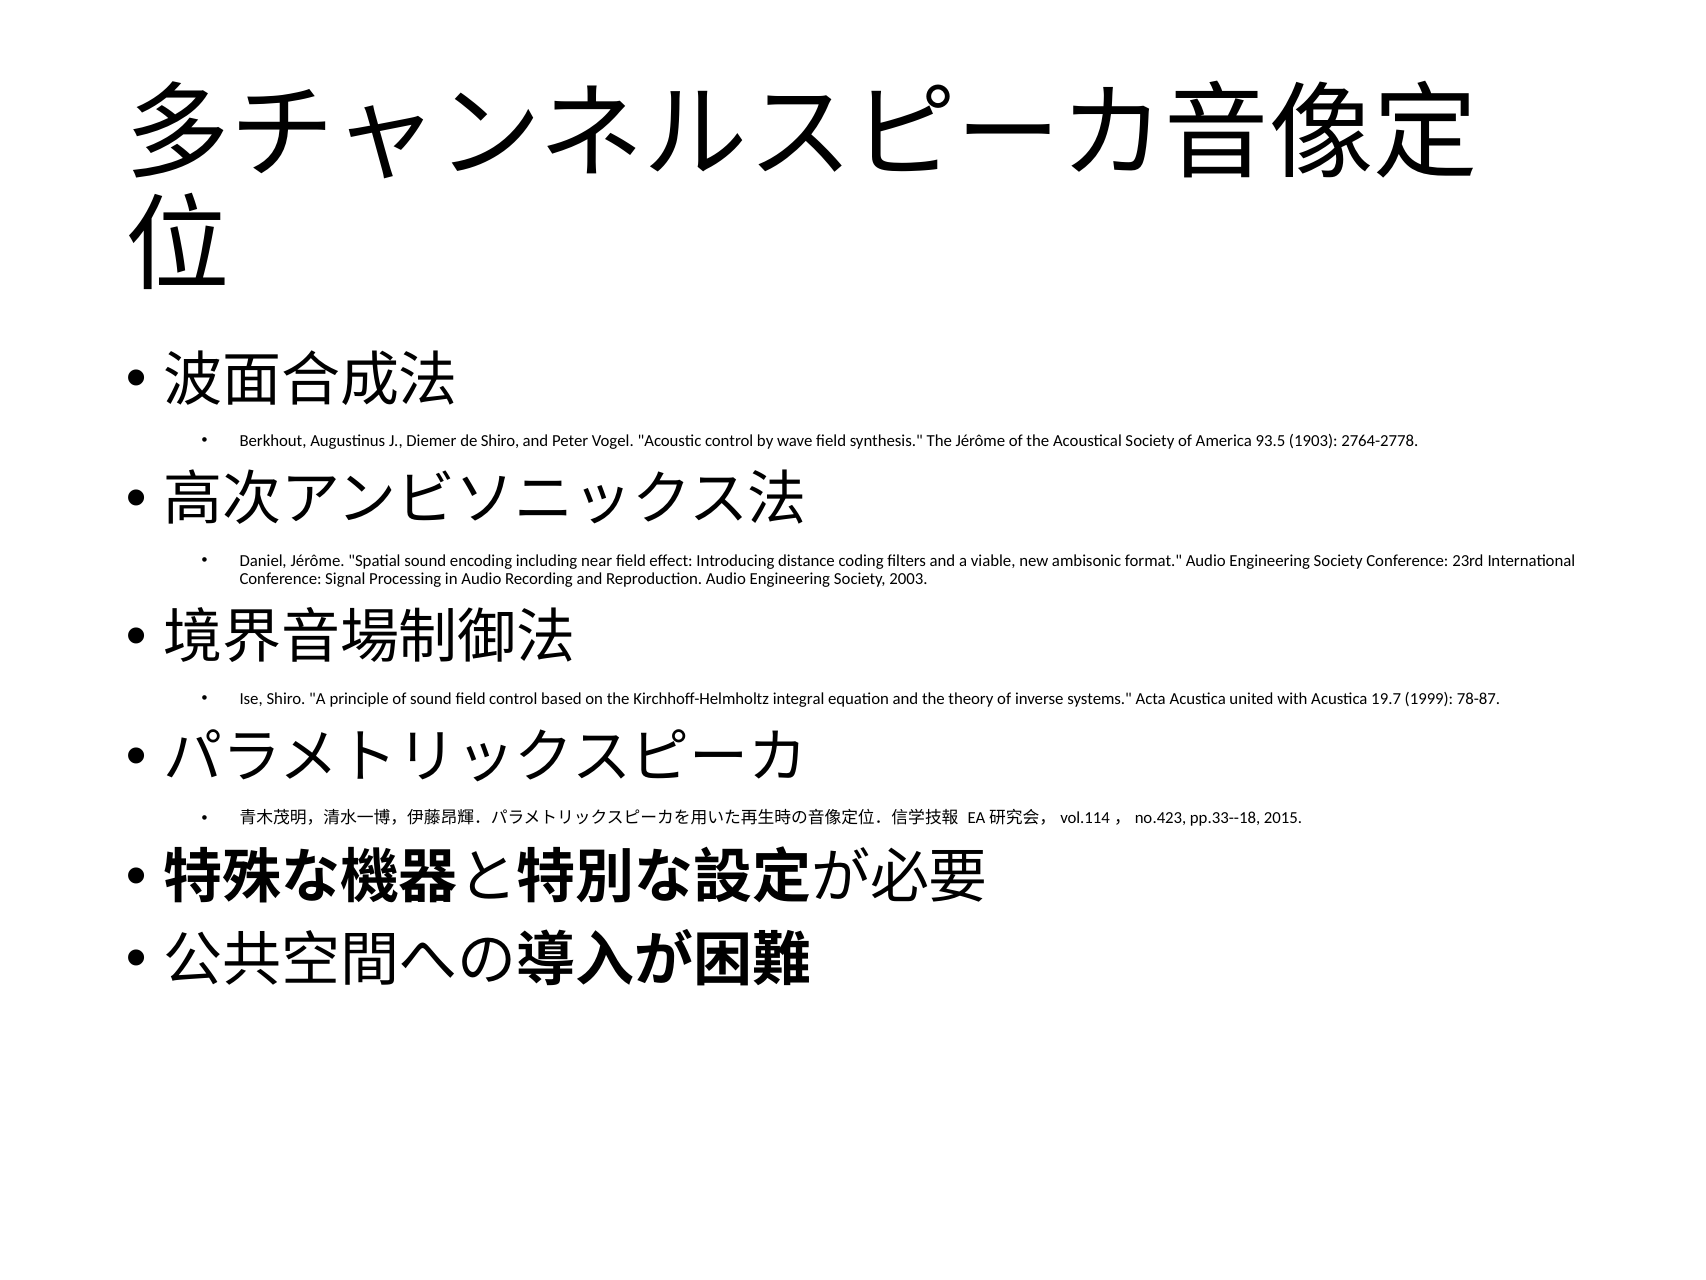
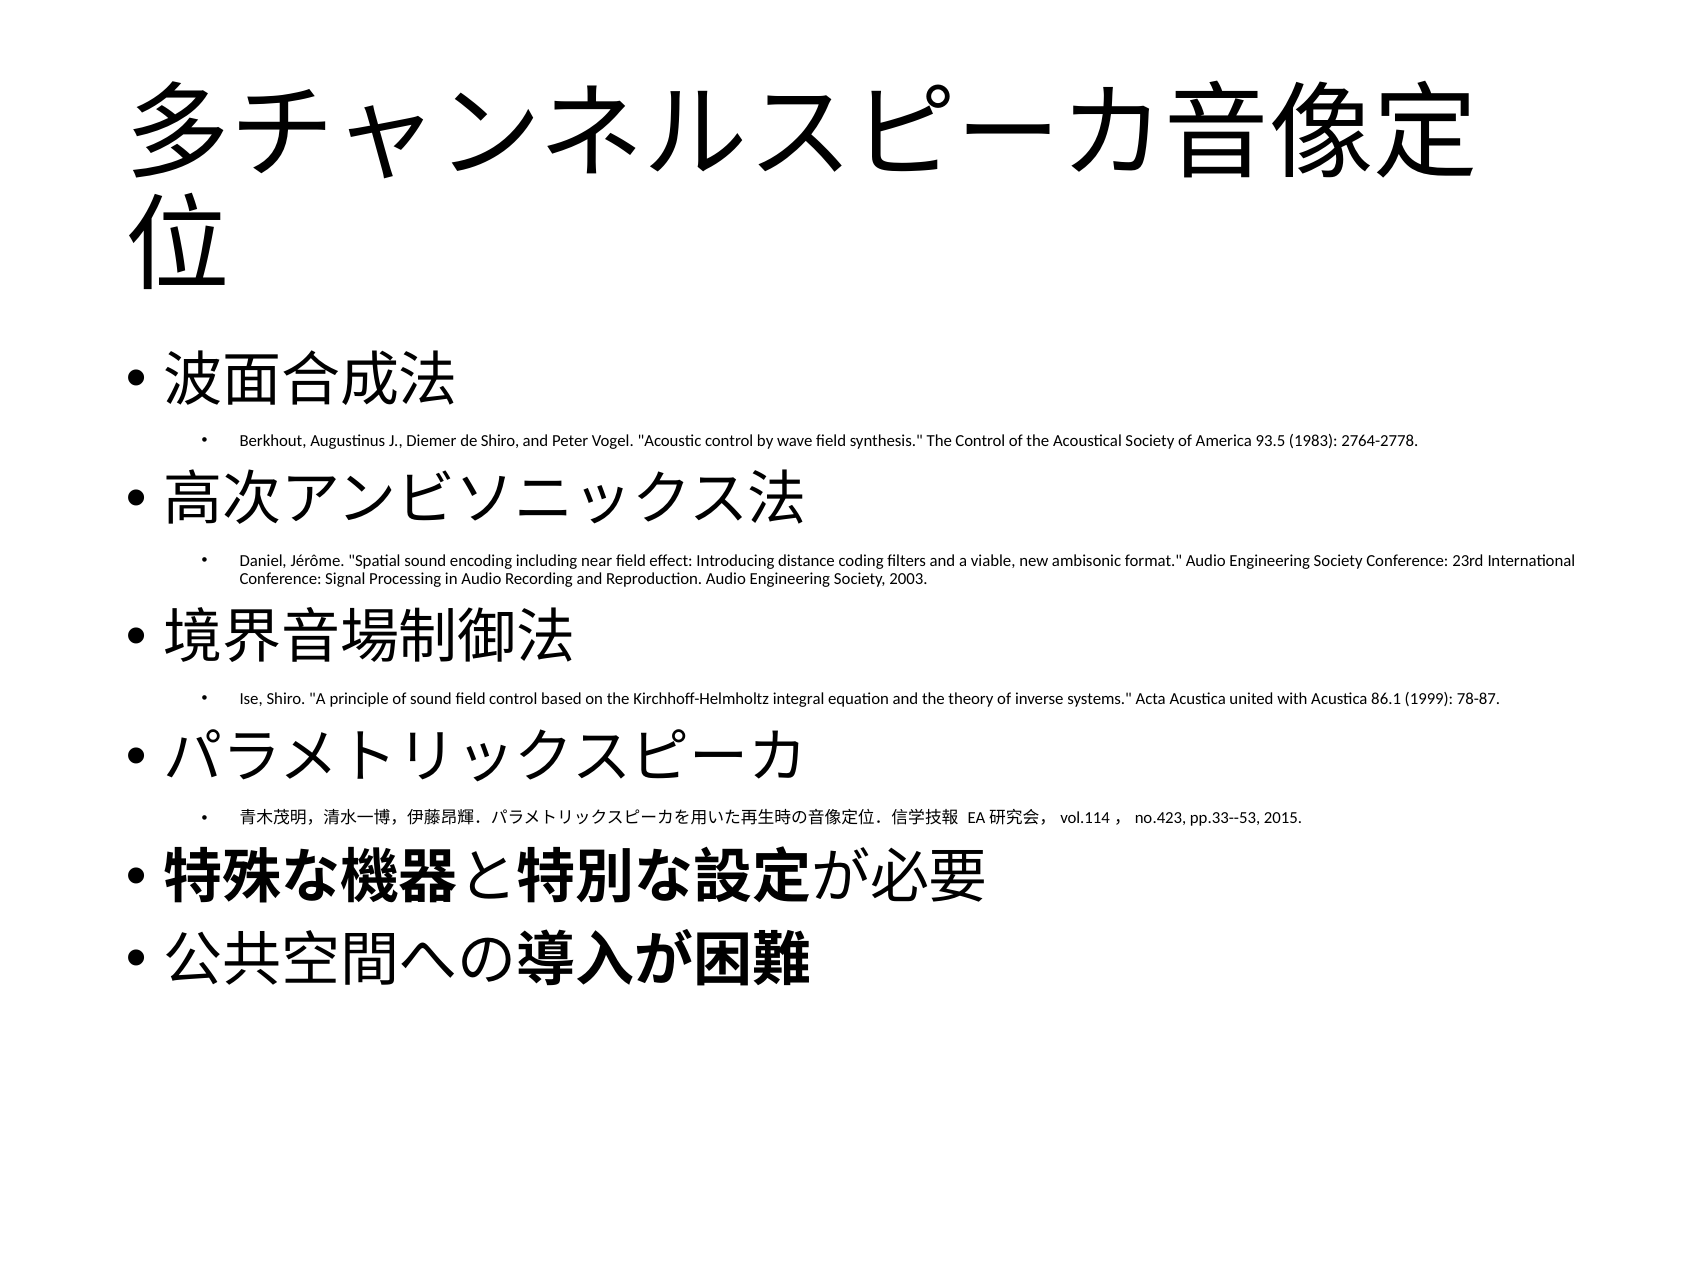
The Jérôme: Jérôme -> Control (980, 441)
1903: 1903 -> 1983 (1313, 441)
19.7: 19.7 -> 86.1 (1386, 698)
pp.33--18: pp.33--18 -> pp.33--53 (1225, 818)
